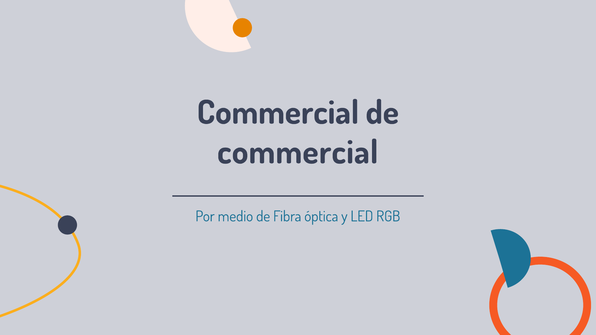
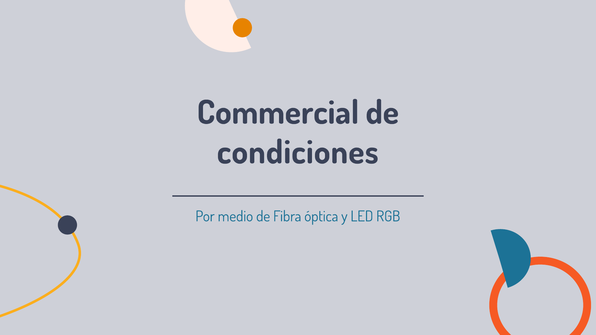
commercial: commercial -> condiciones (298, 153)
